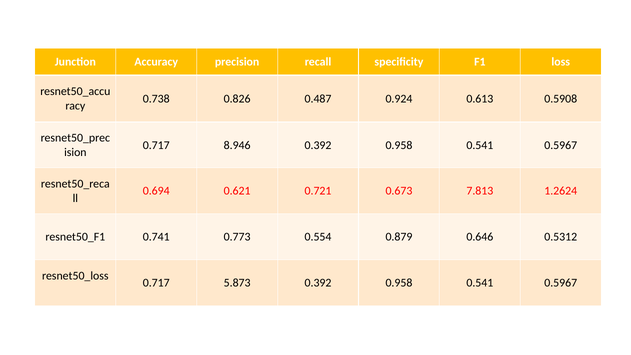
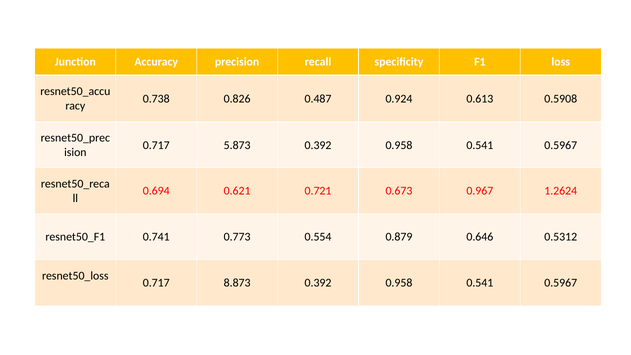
8.946: 8.946 -> 5.873 (237, 145)
7.813: 7.813 -> 0.967 (480, 191)
5.873: 5.873 -> 8.873 (237, 283)
